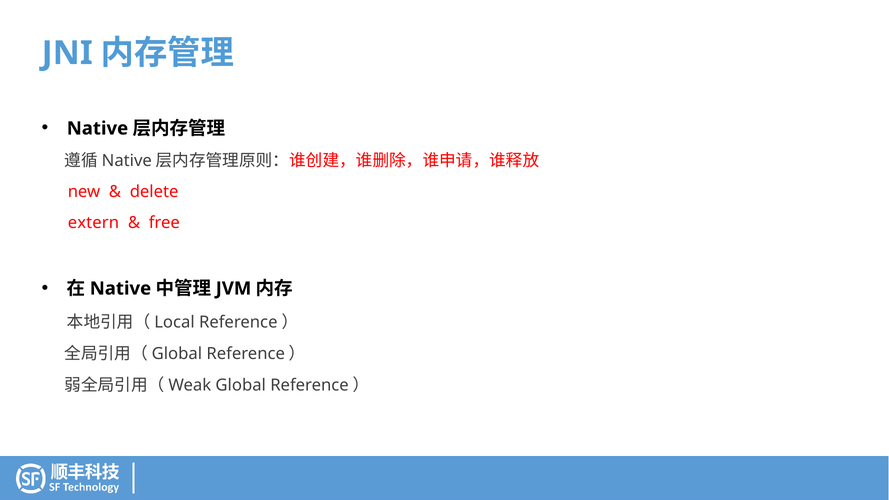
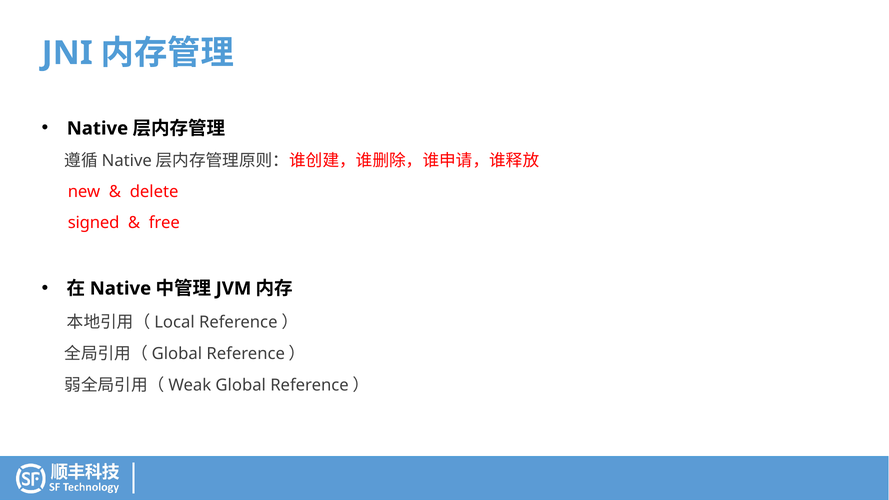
extern: extern -> signed (94, 223)
